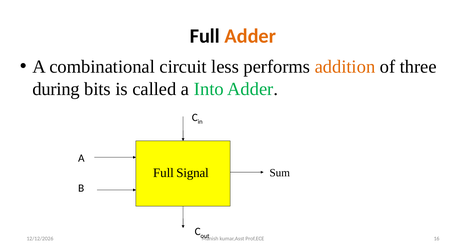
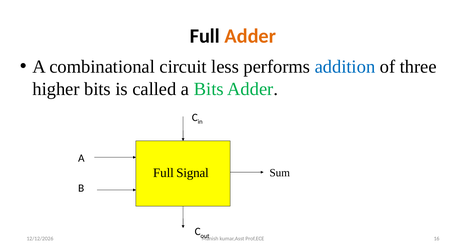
addition colour: orange -> blue (345, 67)
during: during -> higher (56, 89)
a Into: Into -> Bits (209, 89)
